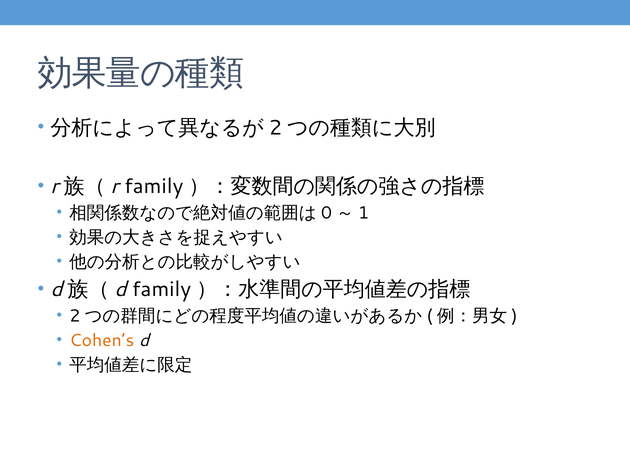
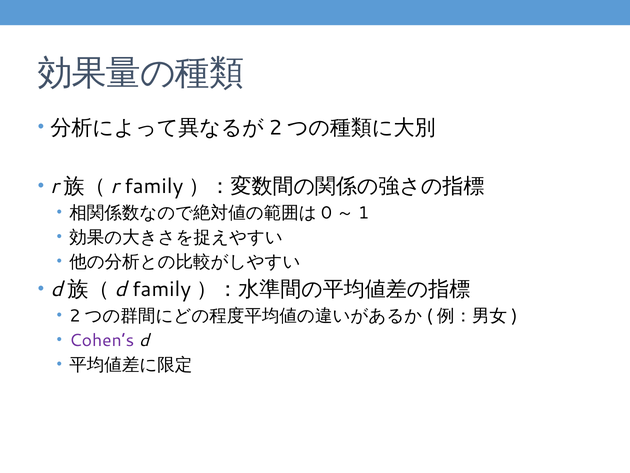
Cohen’s colour: orange -> purple (102, 340)
